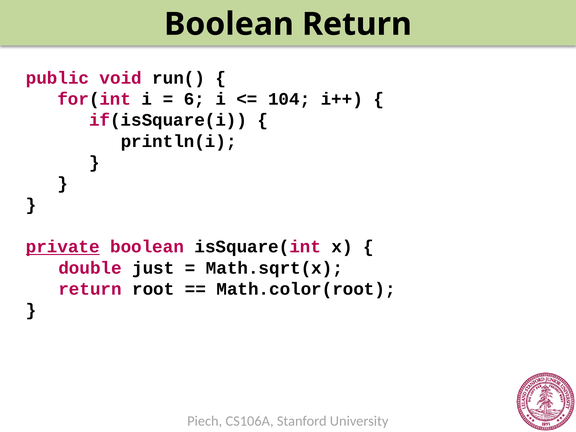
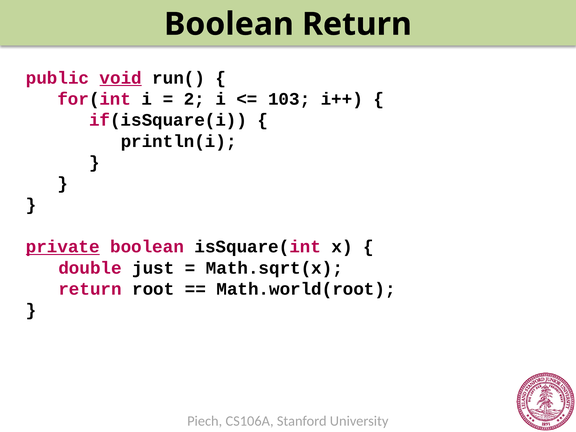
void underline: none -> present (121, 78)
6: 6 -> 2 (194, 99)
104: 104 -> 103 (289, 99)
Math.color(root: Math.color(root -> Math.world(root (306, 289)
